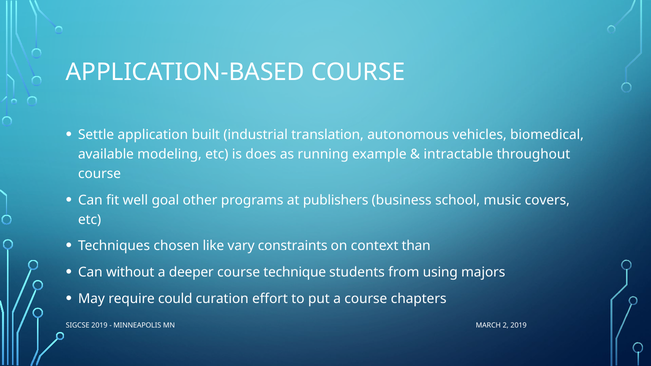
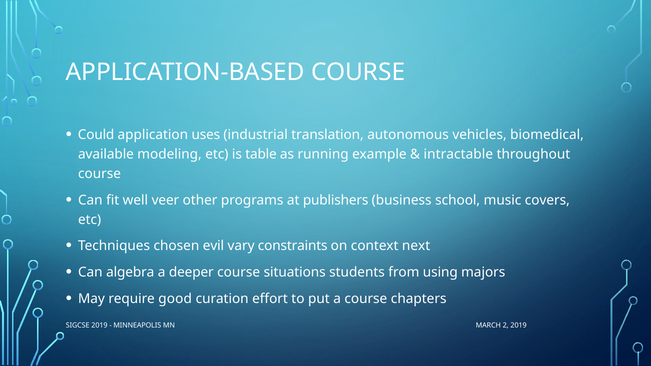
Settle: Settle -> Could (96, 135)
built: built -> uses (206, 135)
does: does -> table (261, 154)
goal: goal -> veer (165, 200)
like: like -> evil (213, 246)
than: than -> next (416, 246)
without: without -> algebra (130, 272)
technique: technique -> situations (295, 272)
could: could -> good (175, 299)
